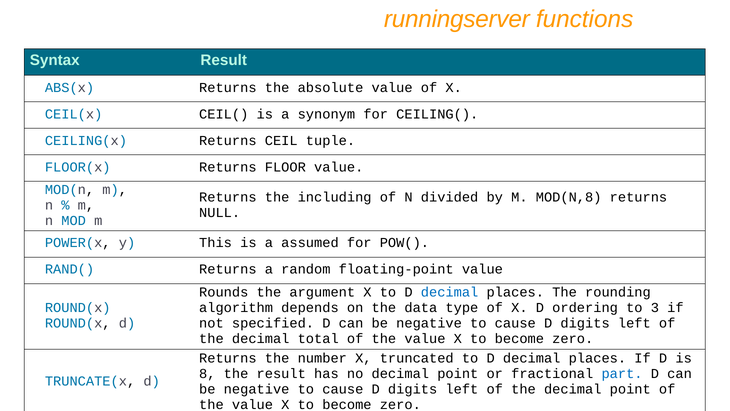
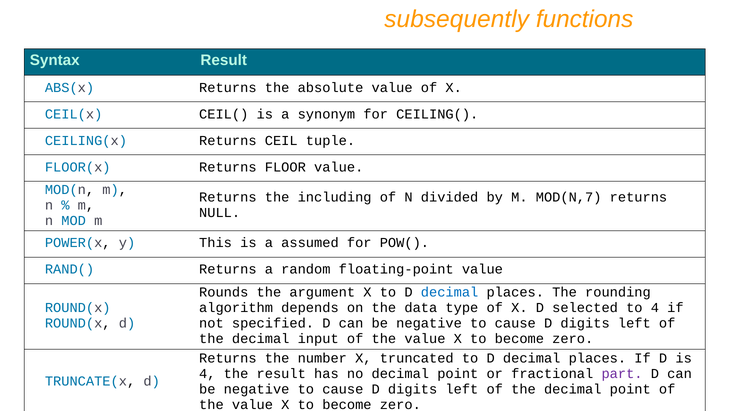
runningserver: runningserver -> subsequently (457, 19)
MOD(N,8: MOD(N,8 -> MOD(N,7 (569, 197)
ordering: ordering -> selected (585, 308)
to 3: 3 -> 4 (655, 308)
total: total -> input (318, 339)
8: 8 -> 4 (207, 373)
part colour: blue -> purple (622, 373)
